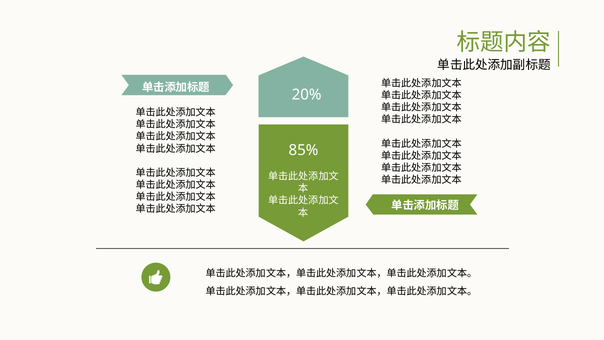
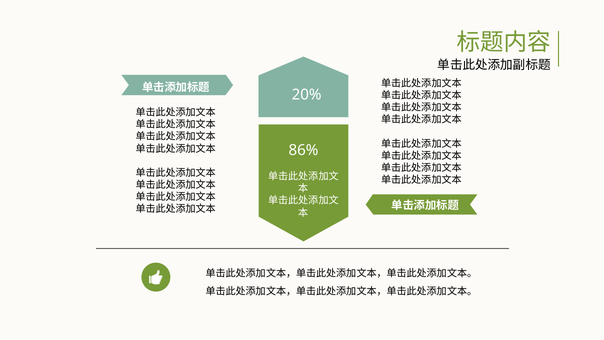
85%: 85% -> 86% (303, 150)
